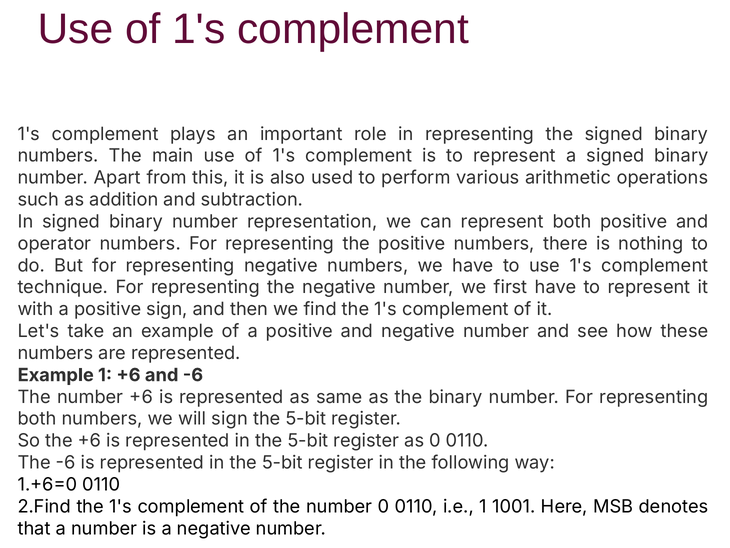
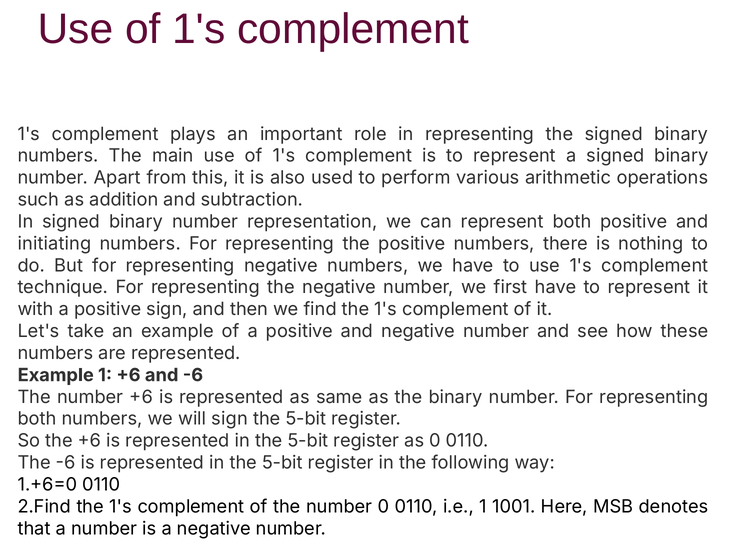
operator: operator -> initiating (54, 243)
